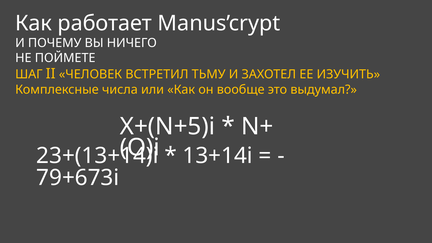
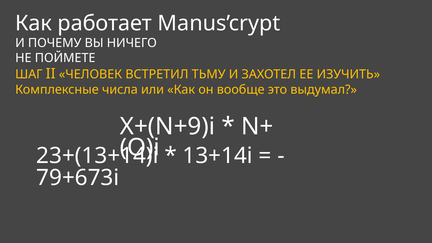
X+(N+5)i: X+(N+5)i -> X+(N+9)i (167, 127)
